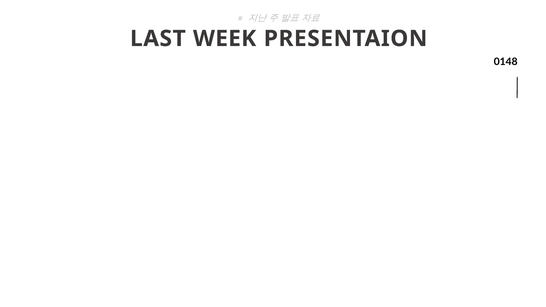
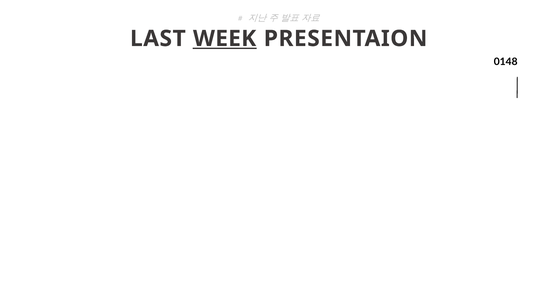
WEEK underline: none -> present (225, 39)
